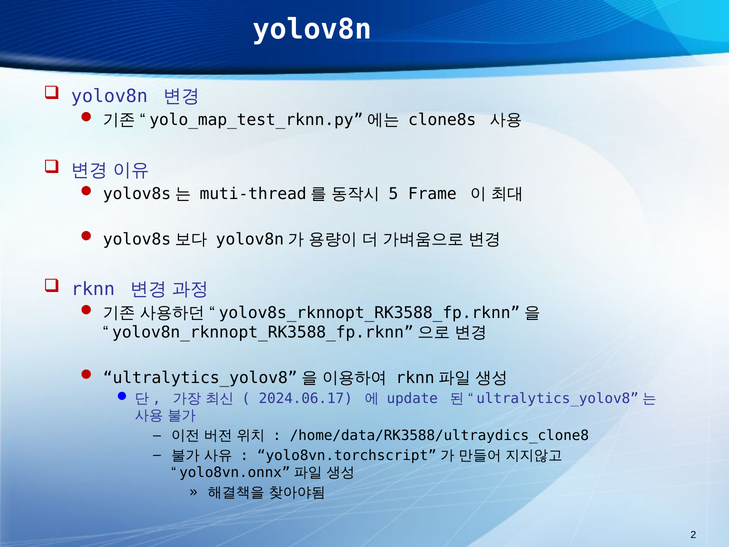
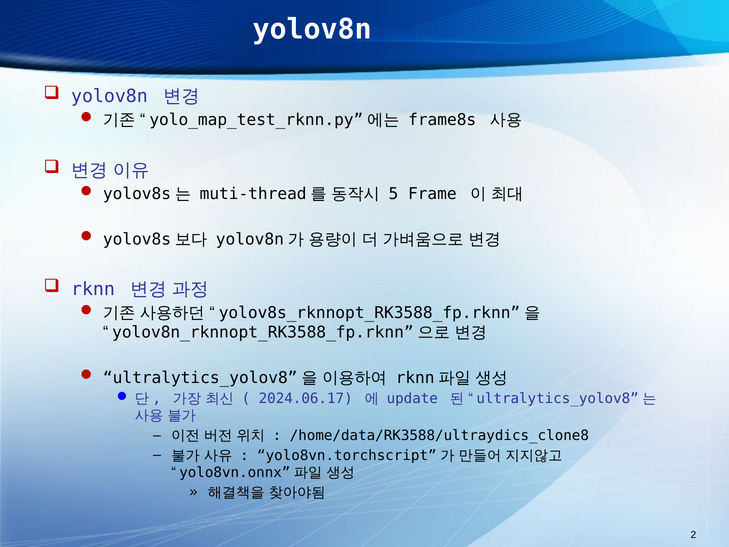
clone8s: clone8s -> frame8s (442, 120)
